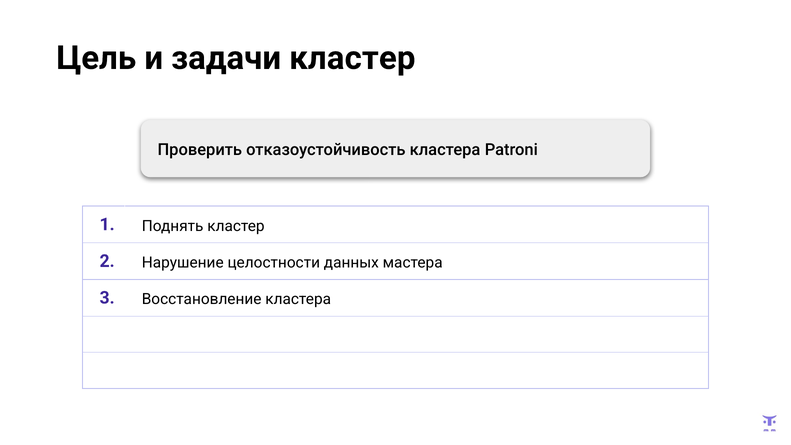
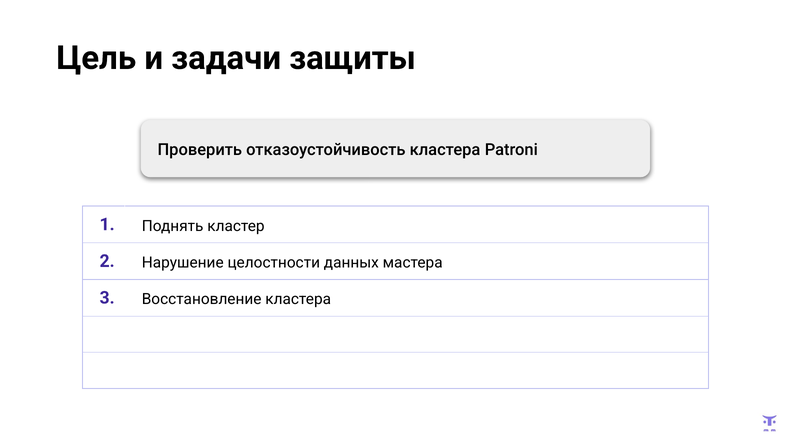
задачи кластер: кластер -> защиты (352, 58)
